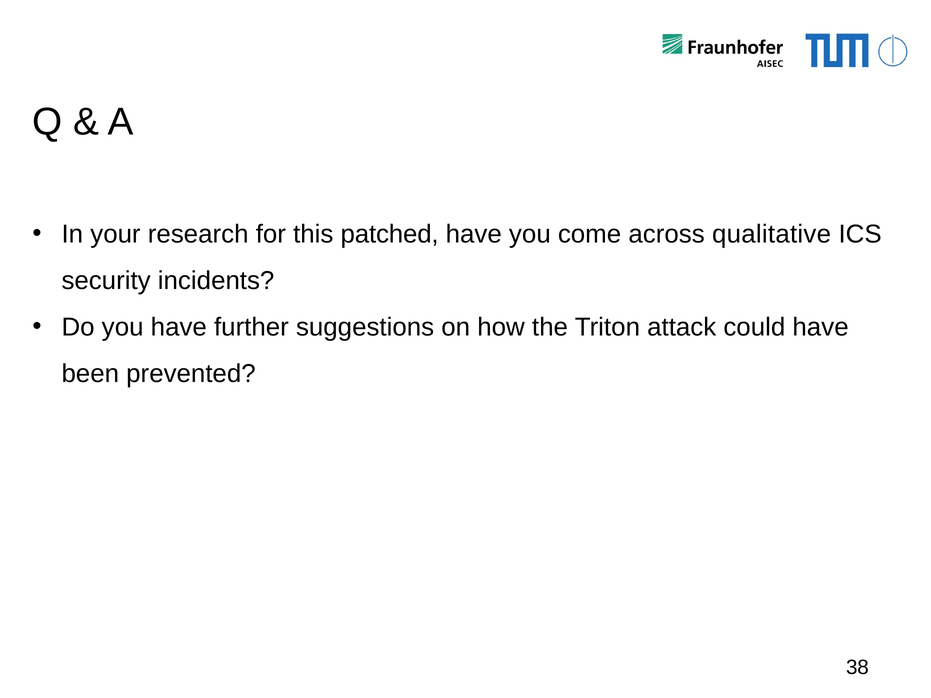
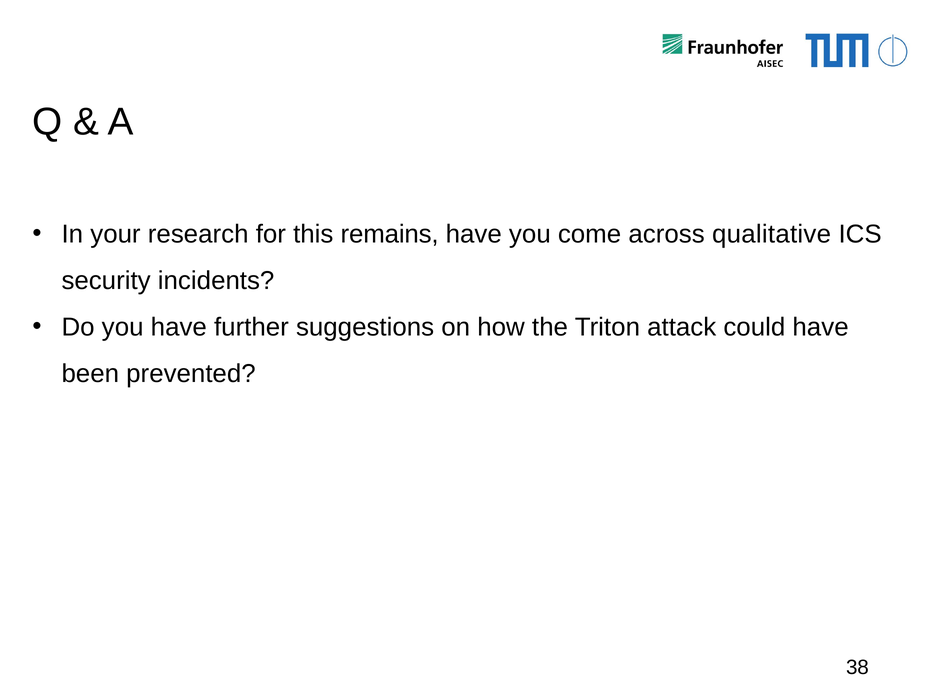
patched: patched -> remains (390, 234)
